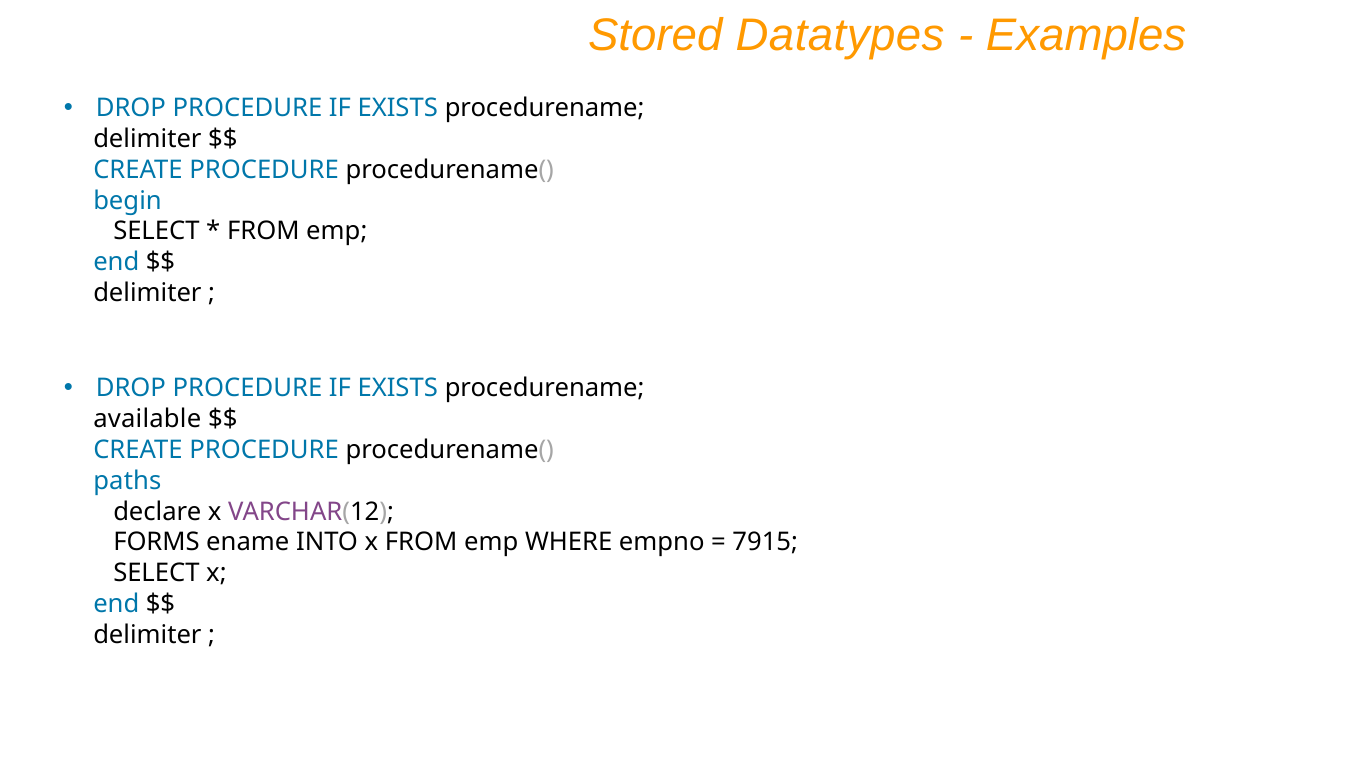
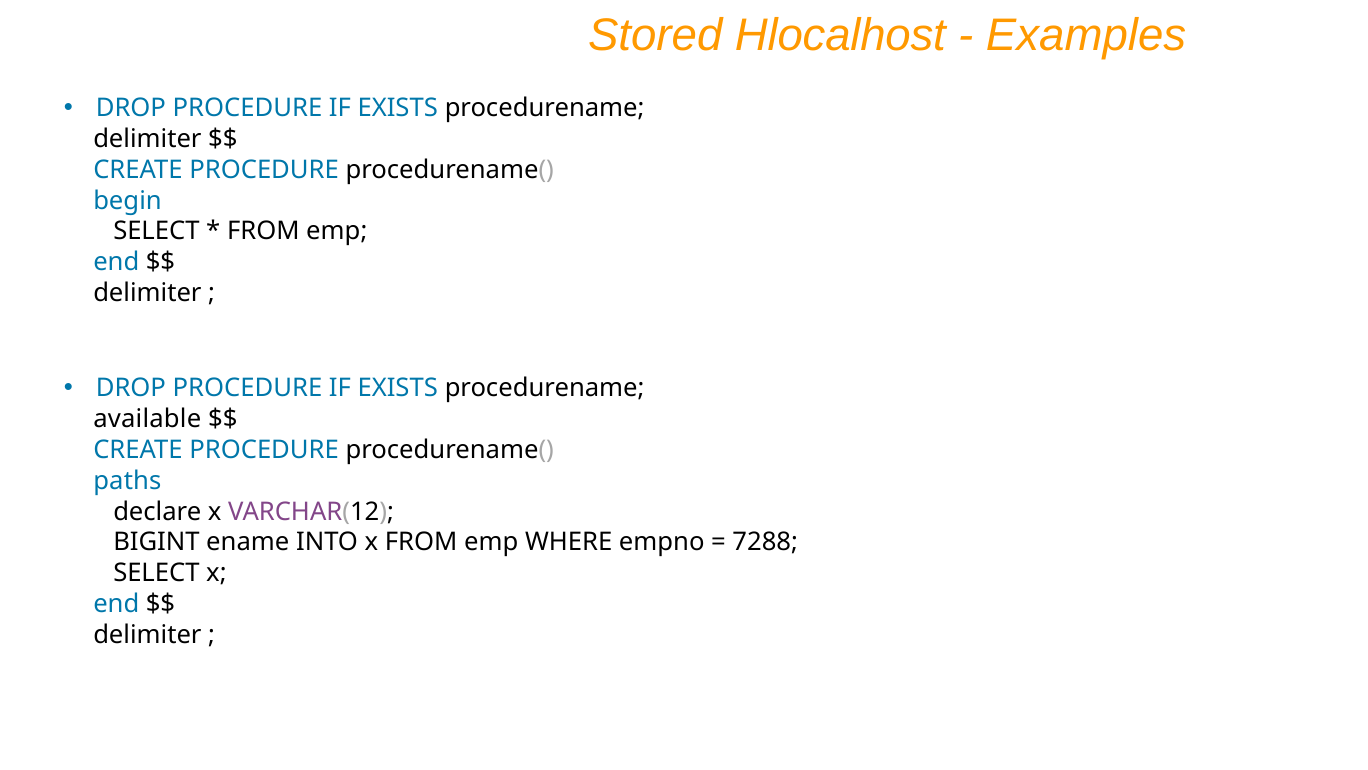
Datatypes: Datatypes -> Hlocalhost (840, 36)
FORMS: FORMS -> BIGINT (156, 542)
7915: 7915 -> 7288 (765, 542)
